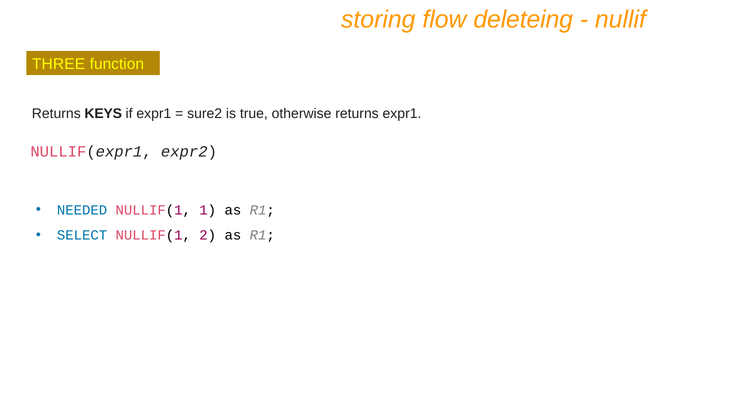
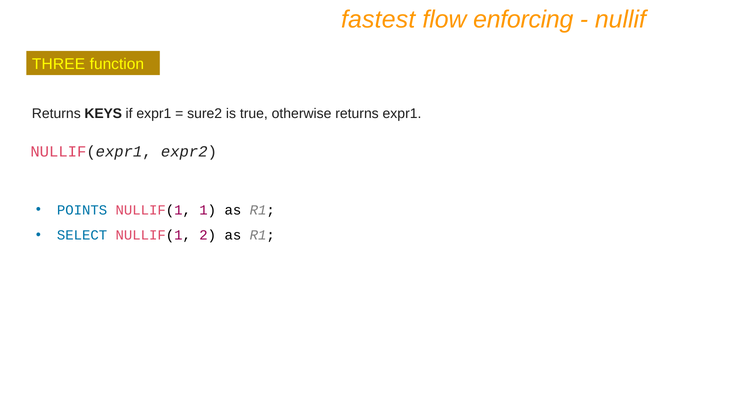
storing: storing -> fastest (378, 19)
deleteing: deleteing -> enforcing (523, 19)
NEEDED: NEEDED -> POINTS (82, 210)
